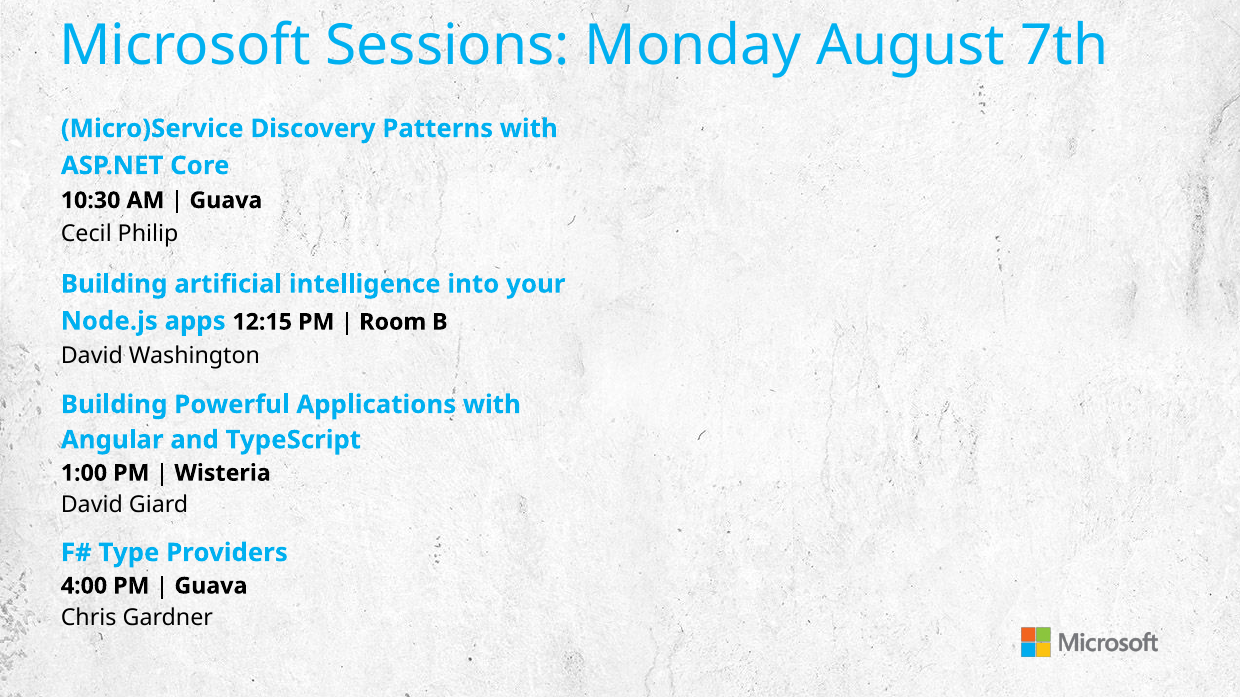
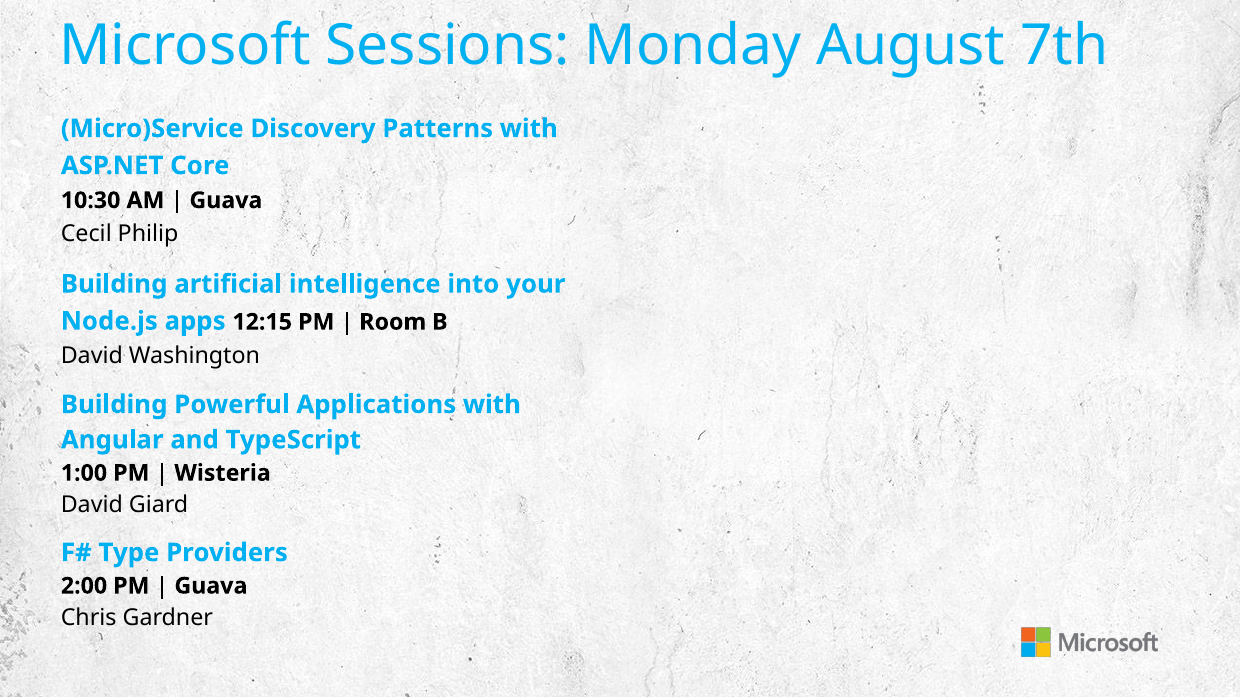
4:00: 4:00 -> 2:00 (84, 586)
